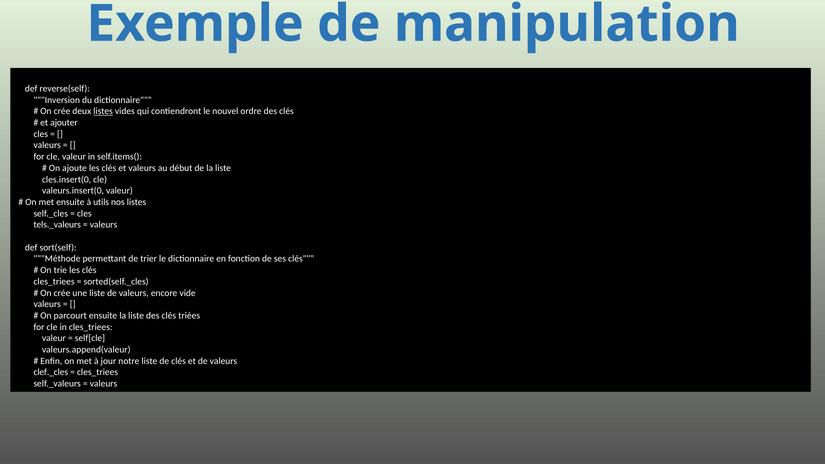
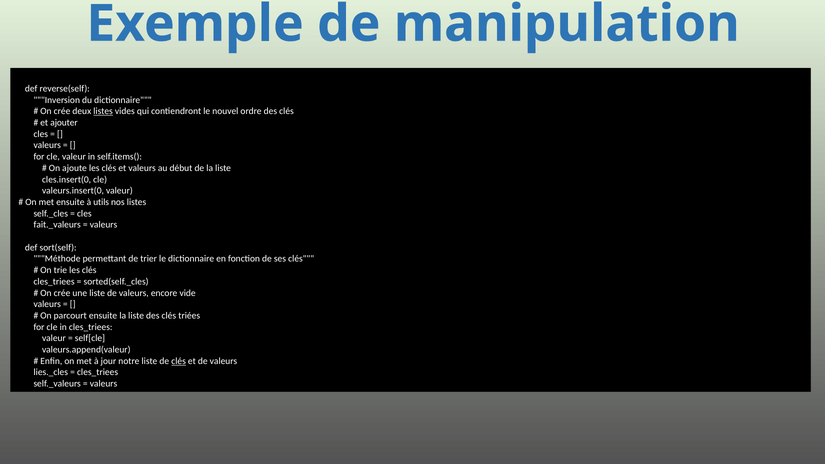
tels._valeurs: tels._valeurs -> fait._valeurs (57, 225)
clés underline: none -> present (179, 361)
clef._cles: clef._cles -> lies._cles (51, 372)
